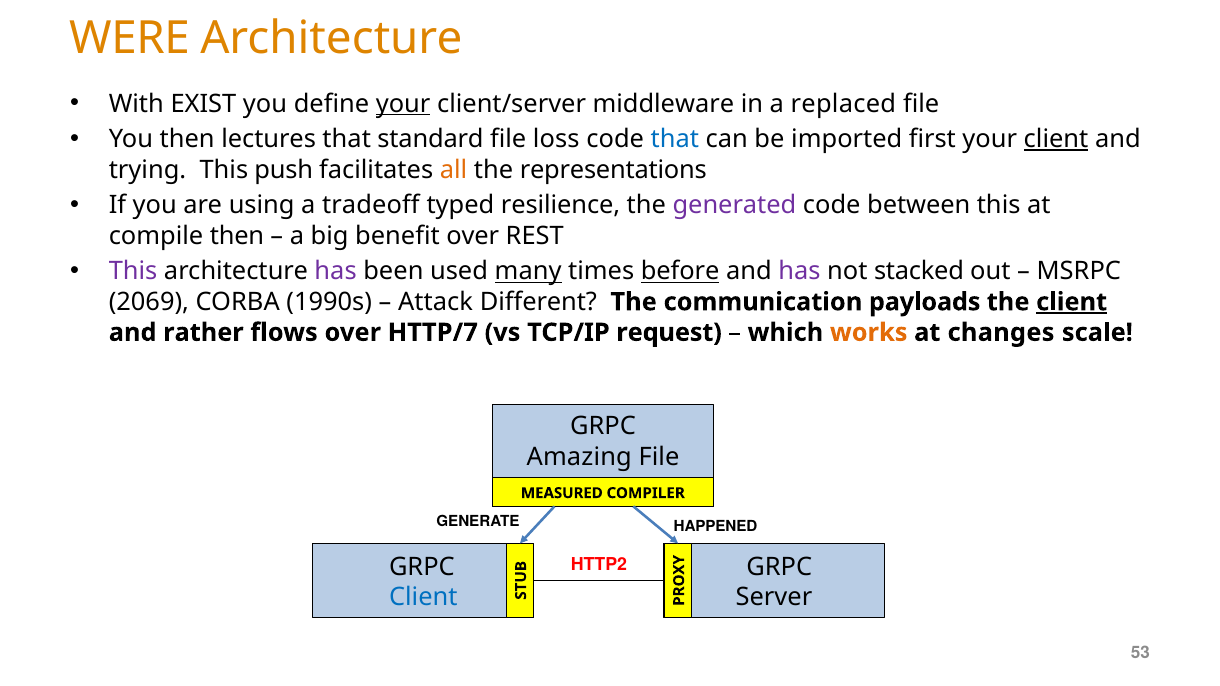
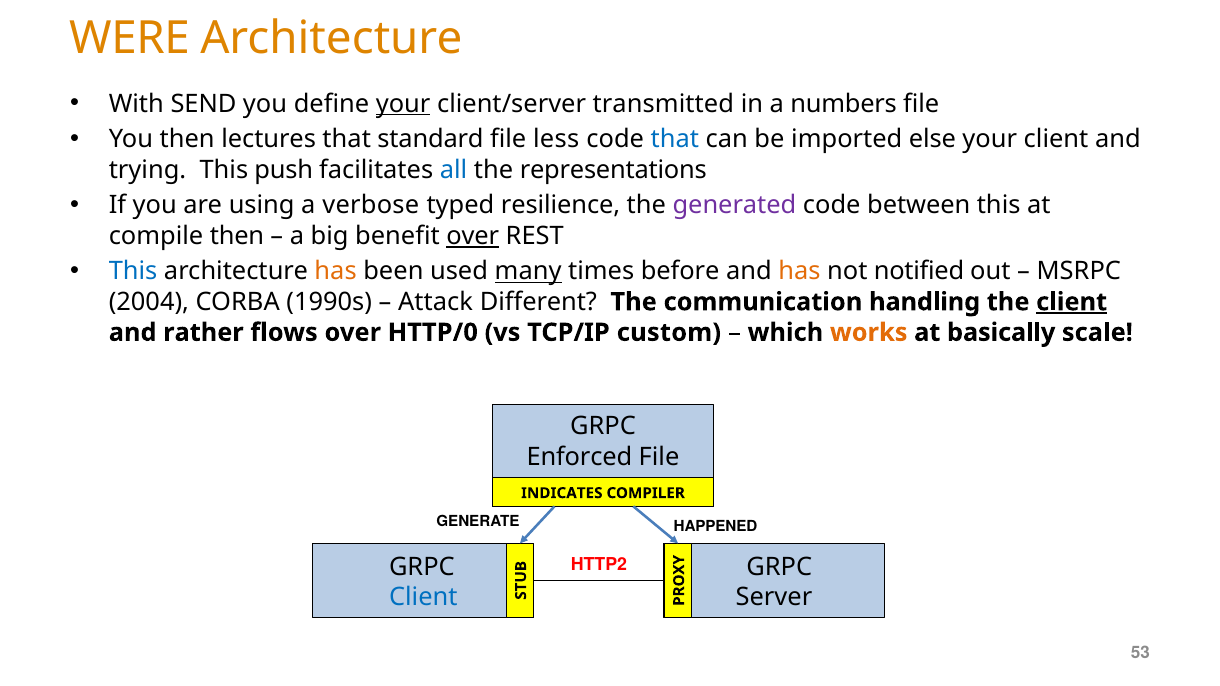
EXIST: EXIST -> SEND (203, 104)
middleware: middleware -> transmitted (663, 104)
replaced: replaced -> numbers (844, 104)
loss: loss -> less (556, 139)
first: first -> else (932, 139)
client underline: present -> none (1056, 139)
all colour: orange -> blue (454, 170)
tradeoff: tradeoff -> verbose (371, 205)
over underline: none -> present (473, 236)
This colour: purple -> blue (133, 272)
has colour: purple -> orange (336, 272)
before underline: present -> none (680, 272)
has colour: purple -> orange (799, 272)
stacked: stacked -> notified (919, 272)
2069: 2069 -> 2004 (149, 302)
payloads: payloads -> handling (925, 302)
HTTP/7: HTTP/7 -> HTTP/0 (433, 333)
request: request -> custom (669, 333)
changes: changes -> basically (1001, 333)
Amazing: Amazing -> Enforced (579, 457)
MEASURED: MEASURED -> INDICATES (562, 493)
